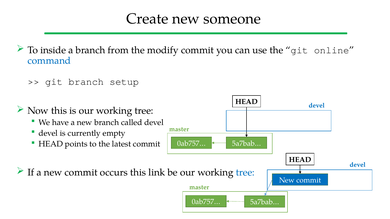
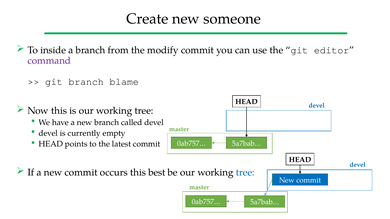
online: online -> editor (332, 50)
command colour: blue -> purple (49, 61)
setup: setup -> blame (124, 82)
link: link -> best (157, 173)
